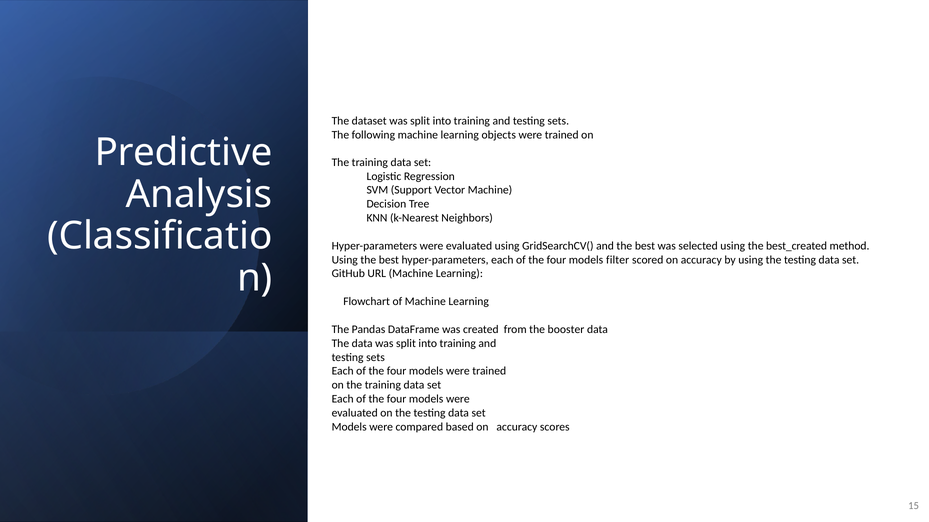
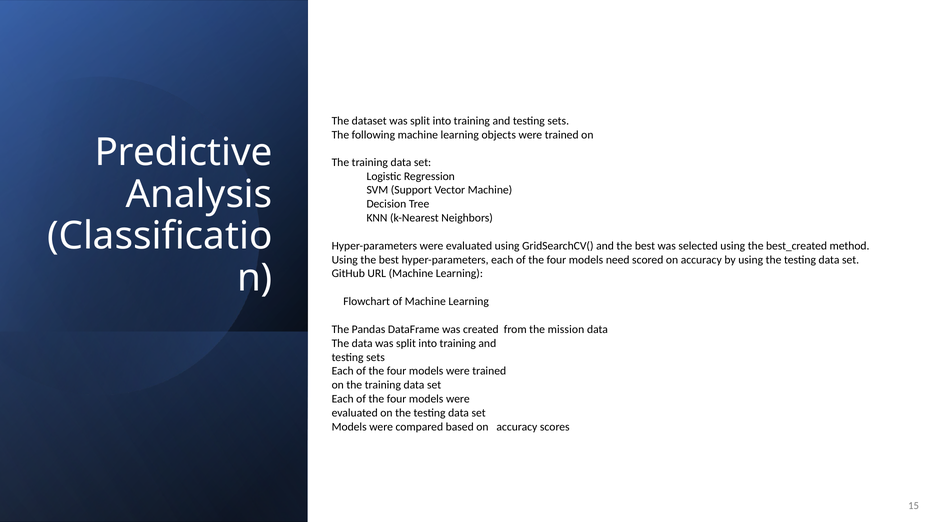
filter: filter -> need (618, 260)
booster: booster -> mission (566, 330)
